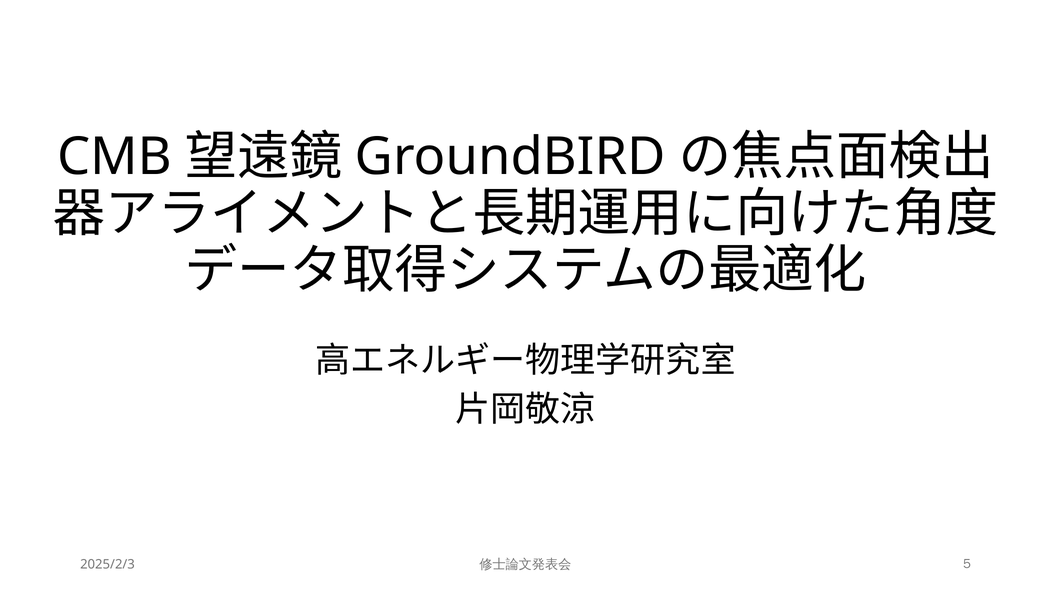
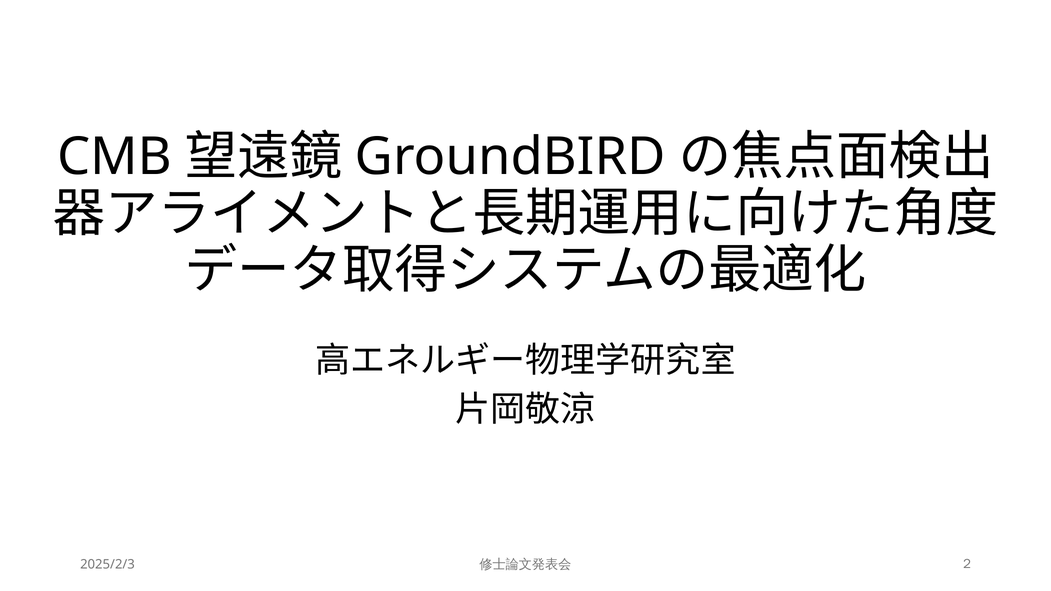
5: 5 -> 2 (967, 564)
